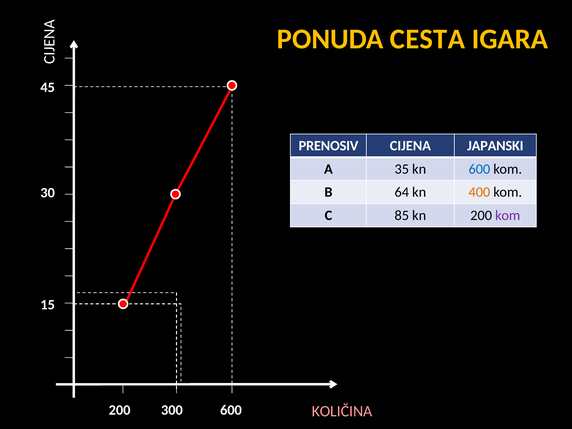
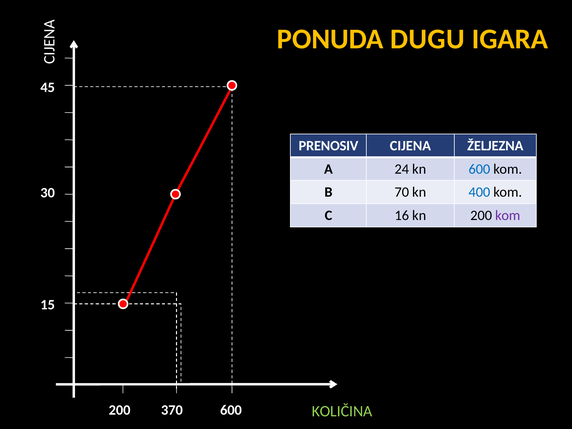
CESTA: CESTA -> DUGU (428, 39)
JAPANSKI: JAPANSKI -> ŽELJEZNA (495, 146)
35: 35 -> 24 (402, 169)
64: 64 -> 70 (402, 192)
400 colour: orange -> blue (479, 192)
85: 85 -> 16 (402, 215)
300: 300 -> 370 (172, 410)
KOLIČINA colour: pink -> light green (342, 411)
